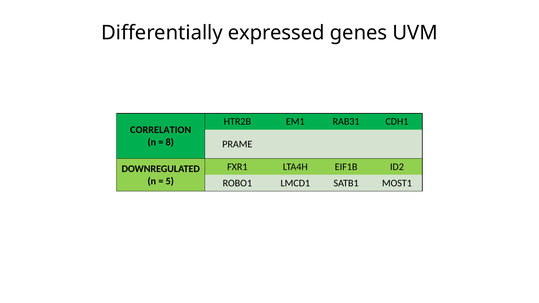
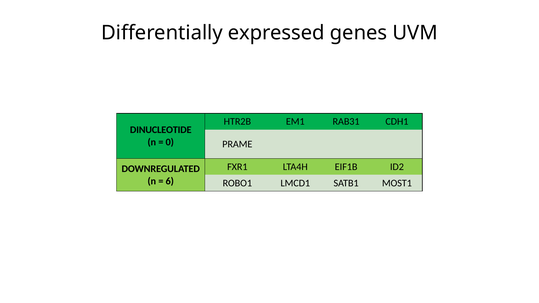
CORRELATION: CORRELATION -> DINUCLEOTIDE (161, 130)
8: 8 -> 0 (170, 142)
5: 5 -> 6 (170, 181)
